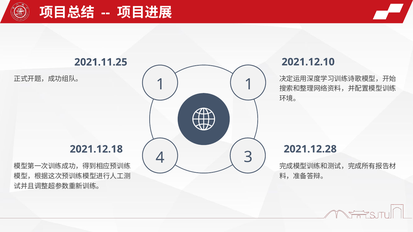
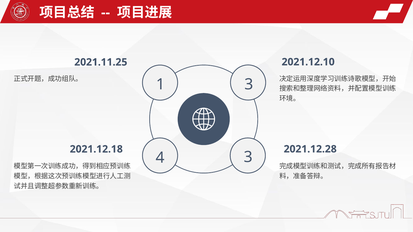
1 1: 1 -> 3 (249, 85)
